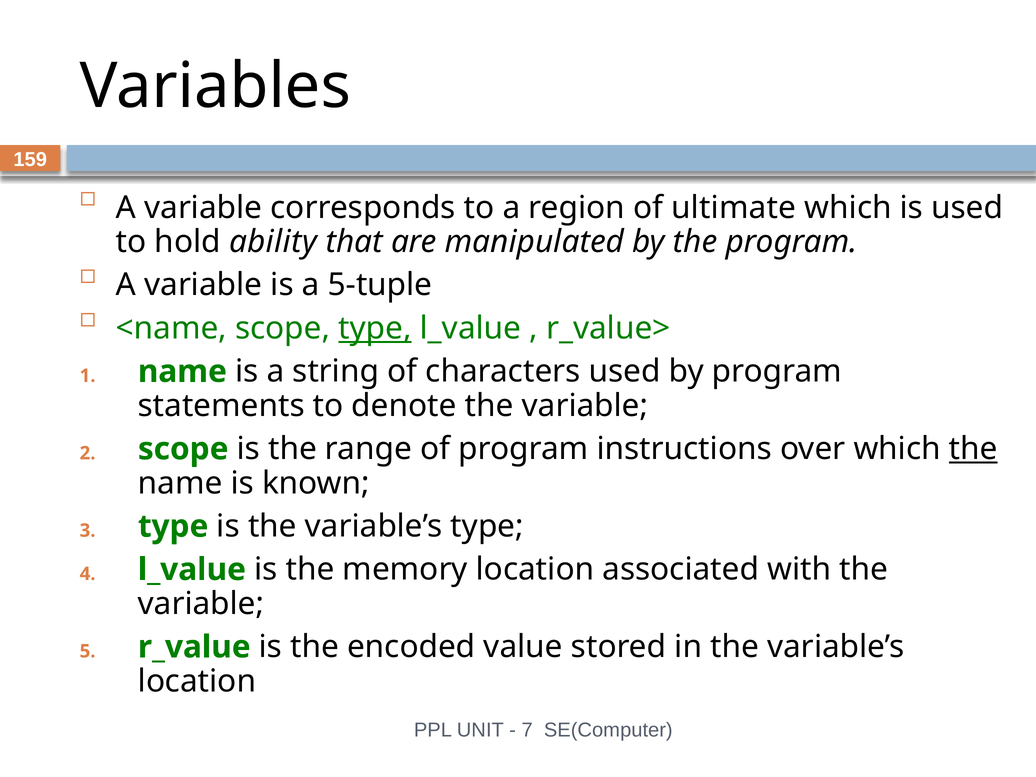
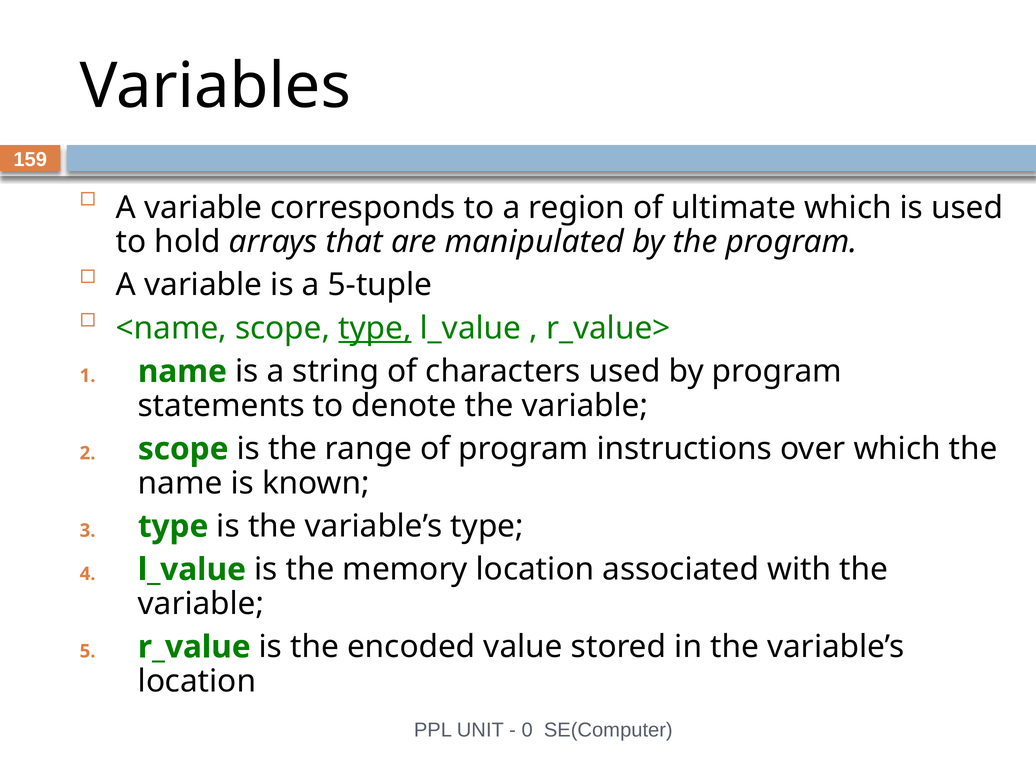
ability: ability -> arrays (273, 242)
the underline: present -> none (973, 449)
7: 7 -> 0 (527, 730)
